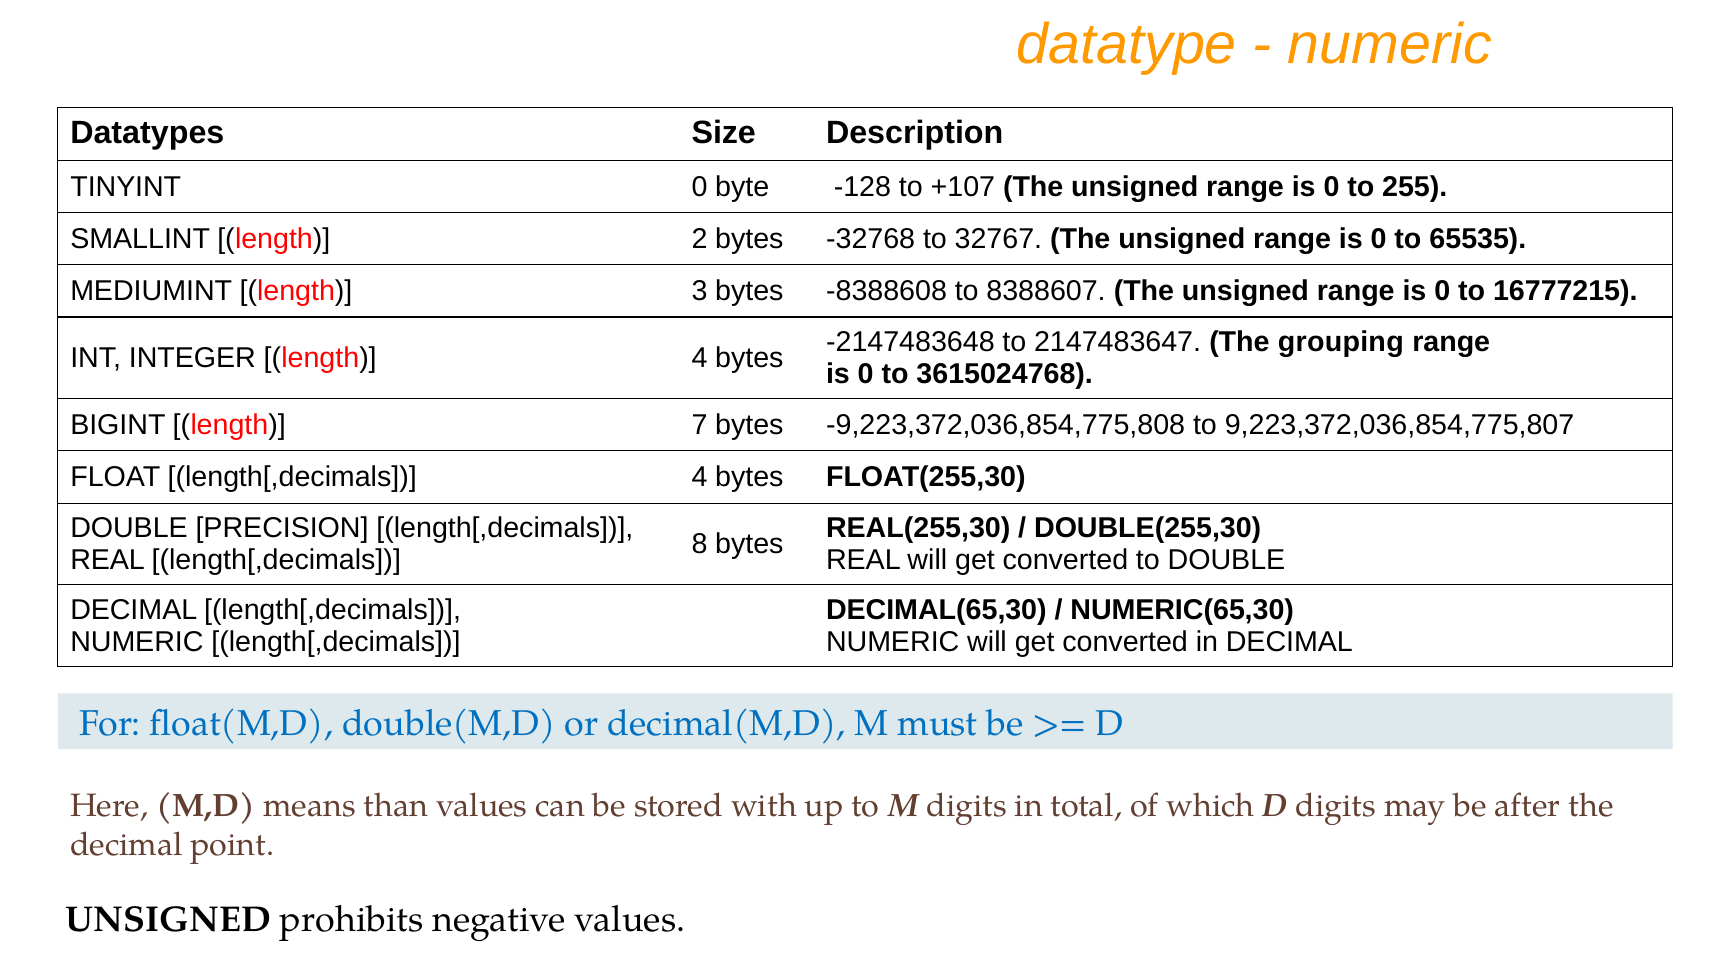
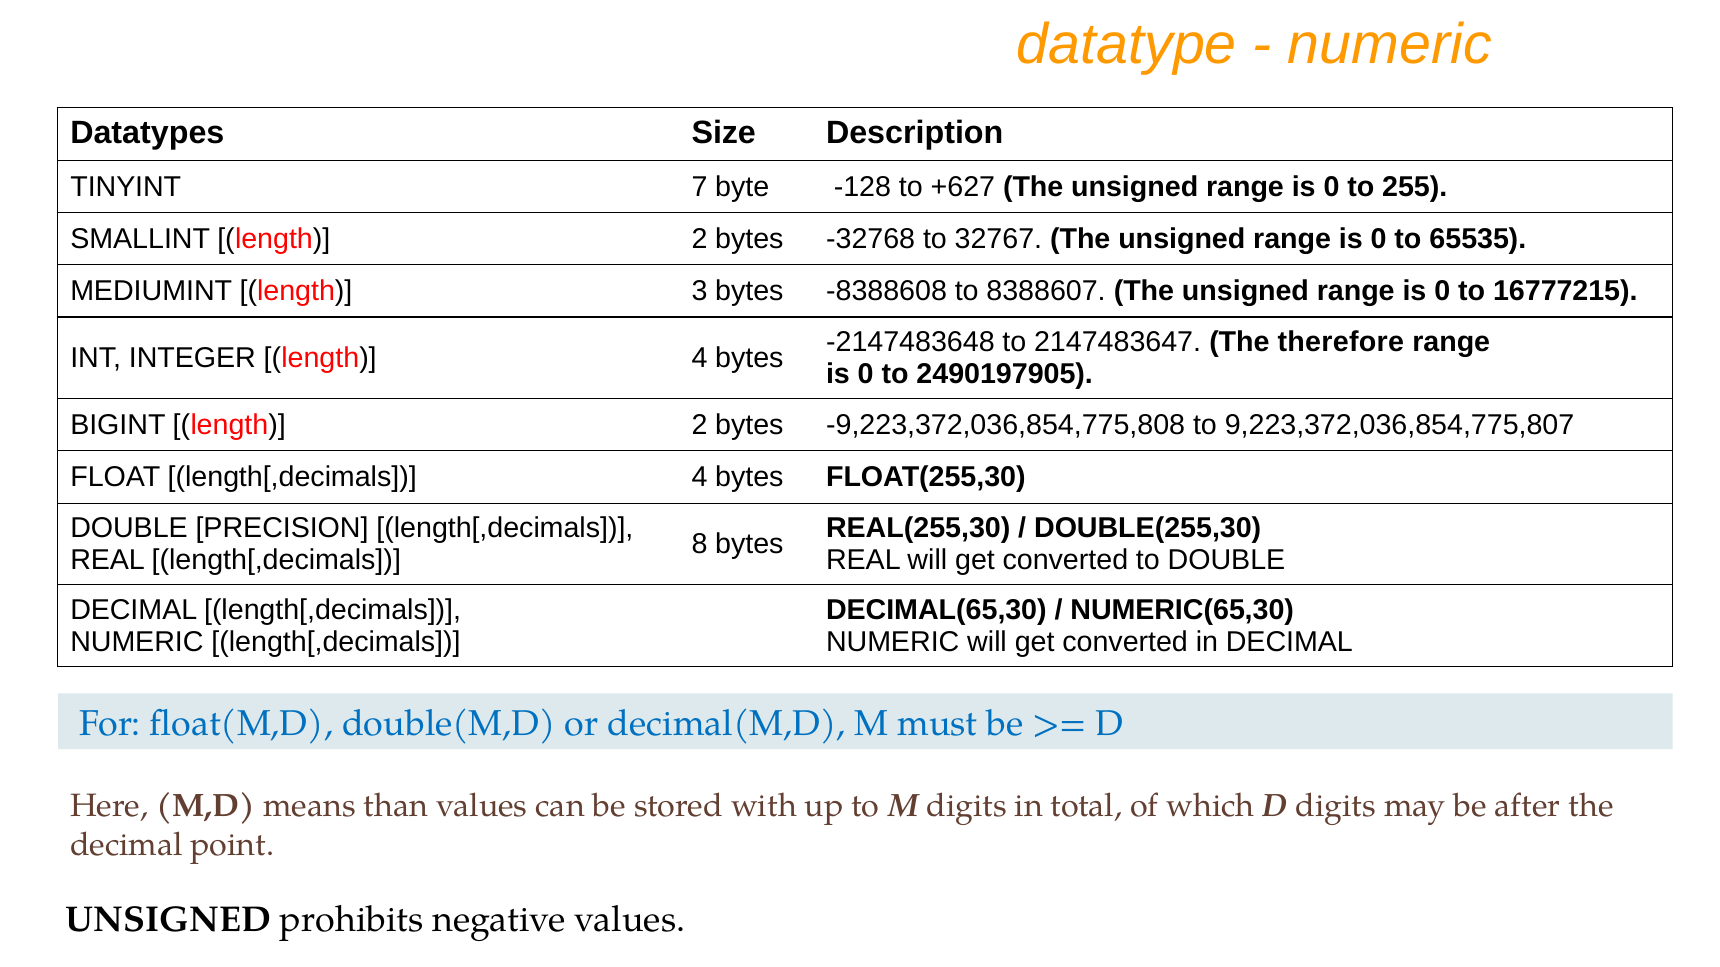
TINYINT 0: 0 -> 7 (700, 187)
+107: +107 -> +627 (963, 187)
grouping: grouping -> therefore (1341, 342)
3615024768: 3615024768 -> 2490197905 (1005, 374)
BIGINT length 7: 7 -> 2 (700, 425)
